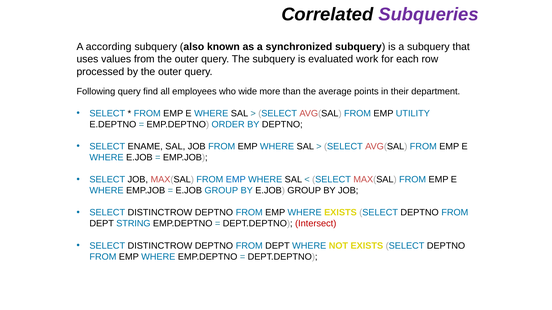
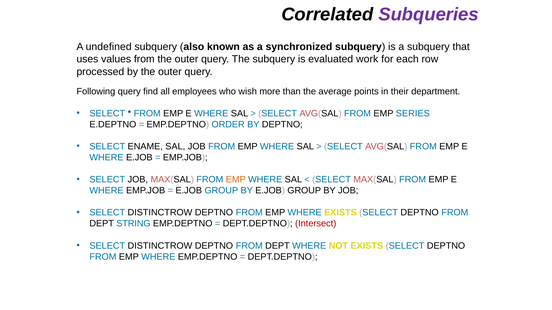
according: according -> undefined (109, 47)
wide: wide -> wish (248, 92)
UTILITY: UTILITY -> SERIES (413, 114)
EMP colour: blue -> orange (236, 180)
